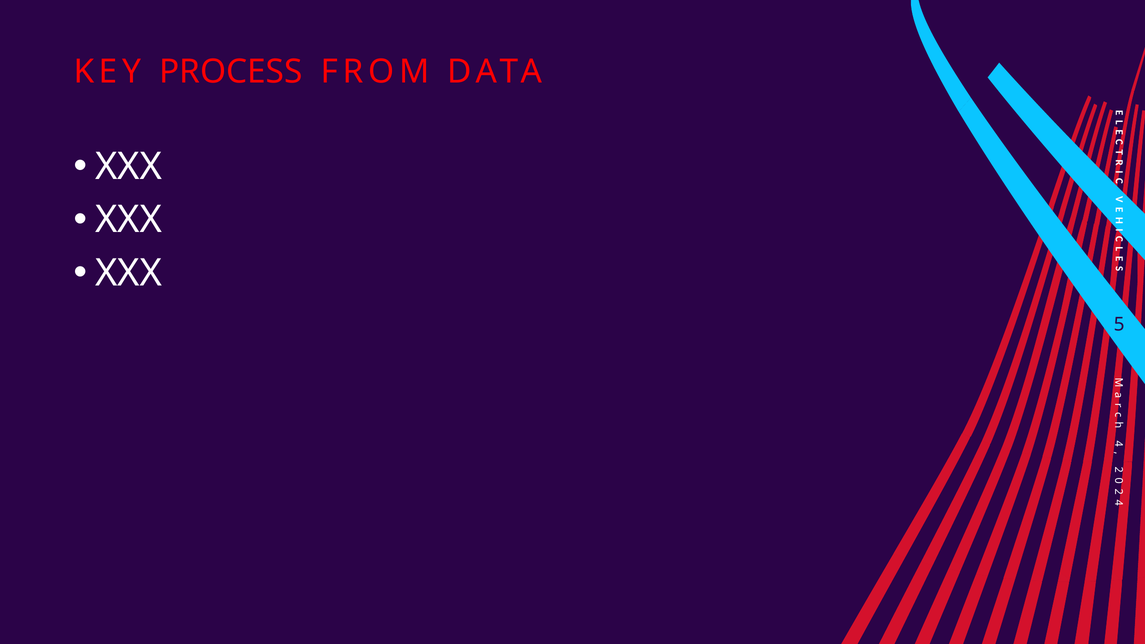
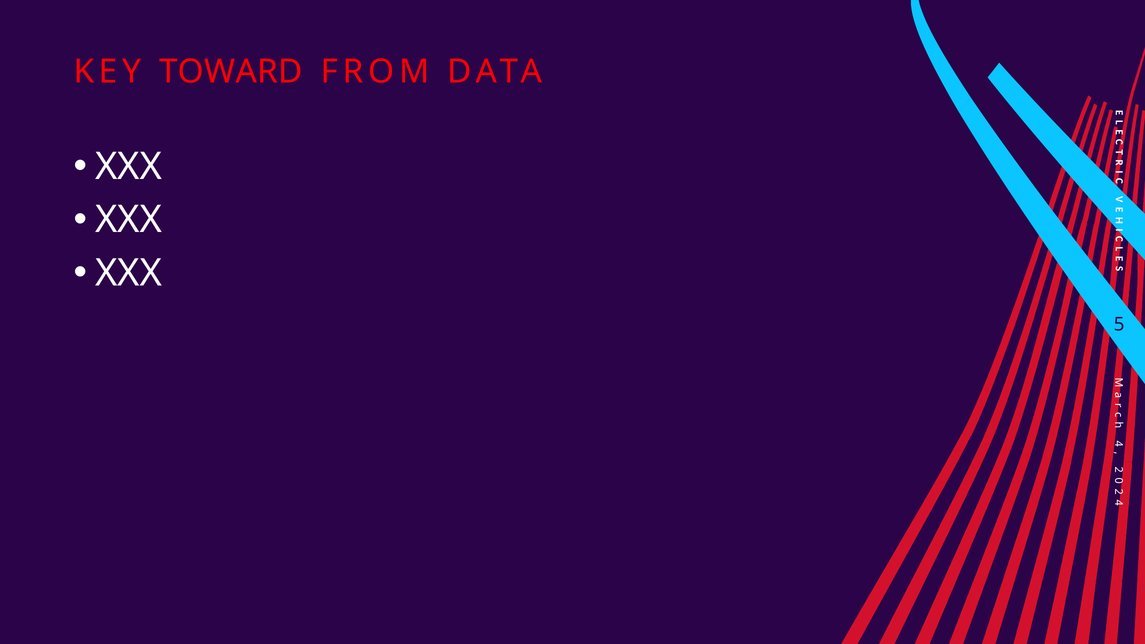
PROCESS: PROCESS -> TOWARD (231, 72)
